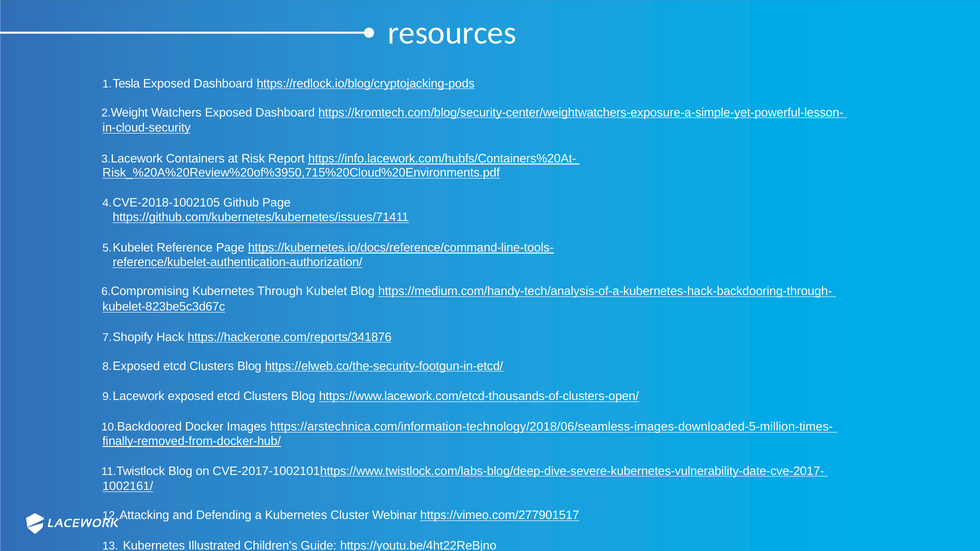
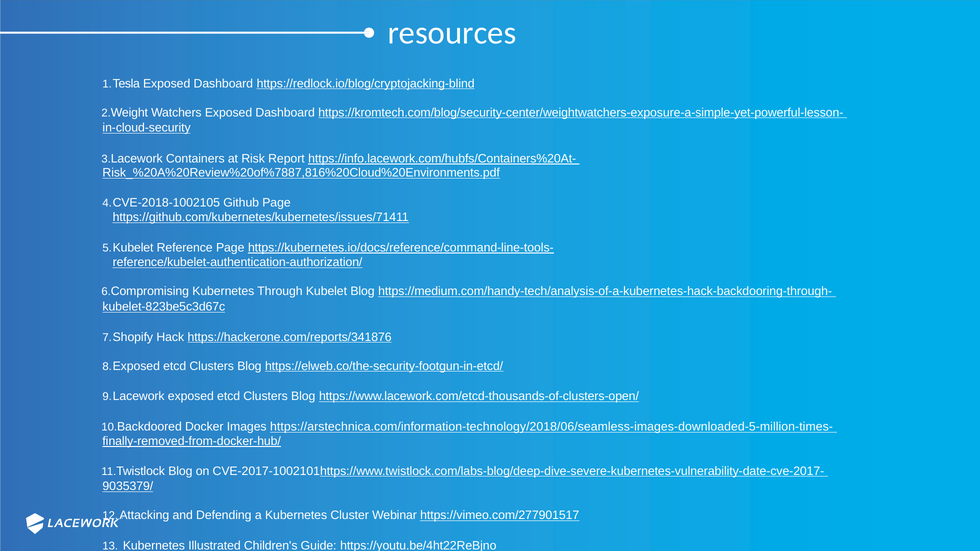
https://redlock.io/blog/cryptojacking-pods: https://redlock.io/blog/cryptojacking-pods -> https://redlock.io/blog/cryptojacking-blind (366, 84)
Risk_%20A%20Review%20of%3950,715%20Cloud%20Environments.pdf: Risk_%20A%20Review%20of%3950,715%20Cloud%20Environments.pdf -> Risk_%20A%20Review%20of%7887,816%20Cloud%20Environments.pdf (301, 173)
1002161/: 1002161/ -> 9035379/ (128, 487)
